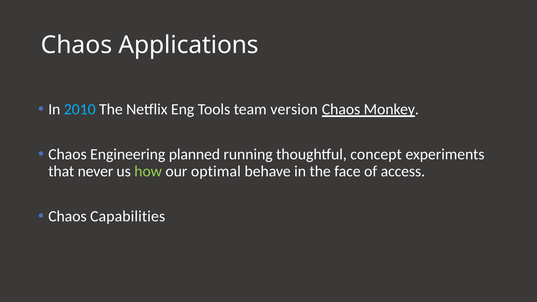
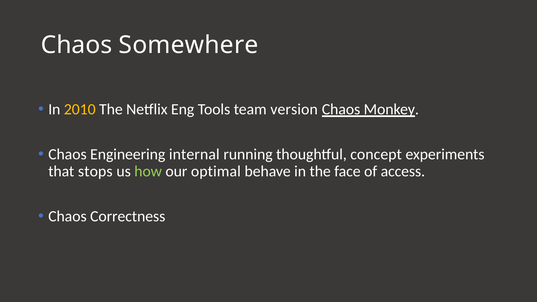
Applications: Applications -> Somewhere (188, 45)
2010 colour: light blue -> yellow (80, 109)
planned: planned -> internal (194, 154)
never: never -> stops (95, 171)
Capabilities: Capabilities -> Correctness (128, 216)
